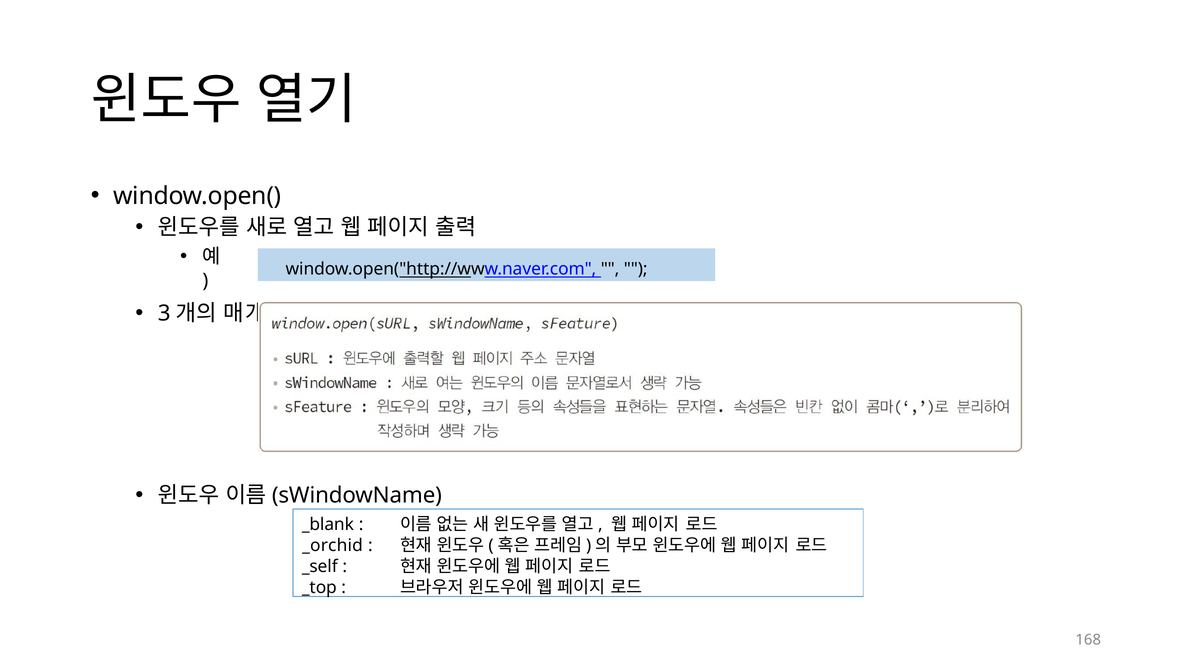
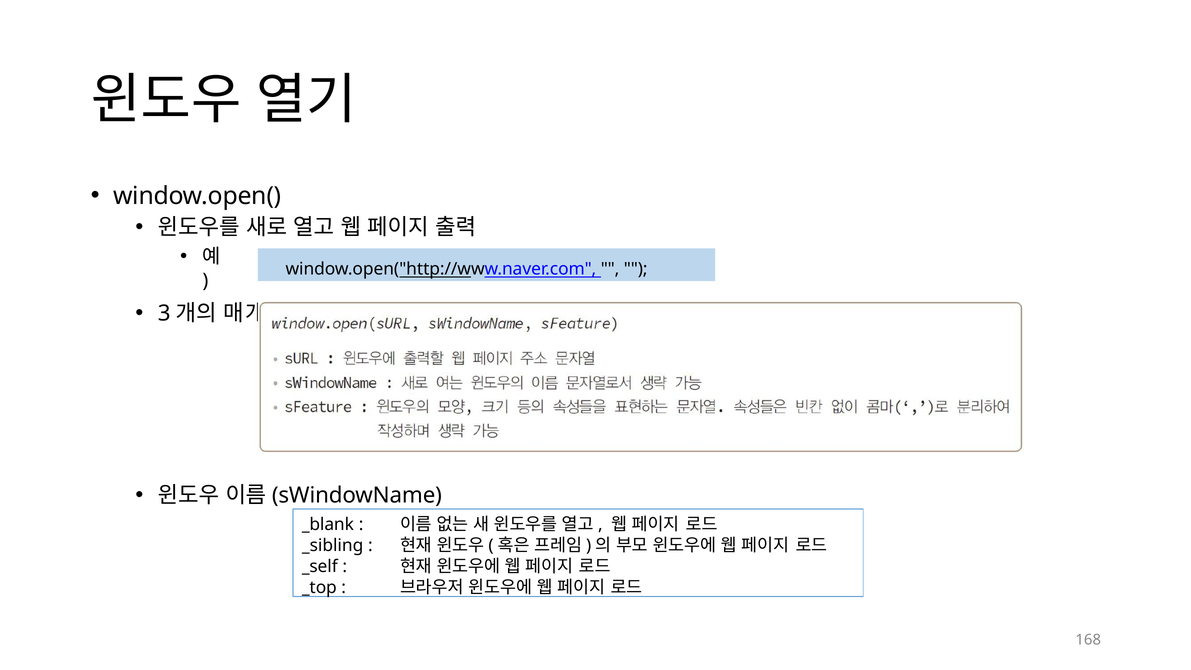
_orchid: _orchid -> _sibling (333, 546)
